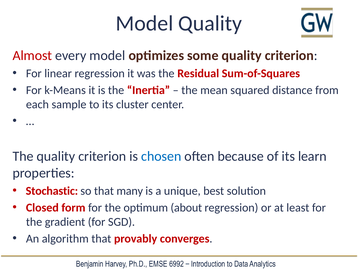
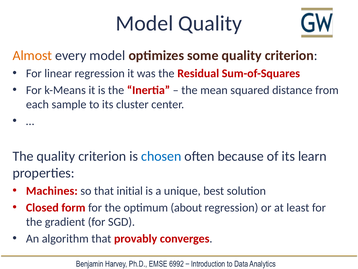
Almost colour: red -> orange (32, 56)
Stochastic: Stochastic -> Machines (52, 191)
many: many -> initial (130, 191)
